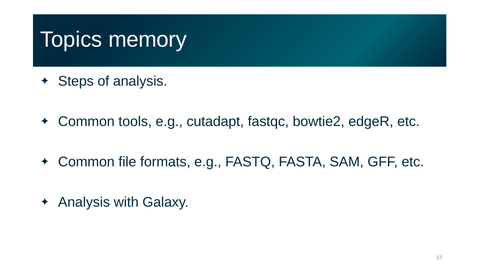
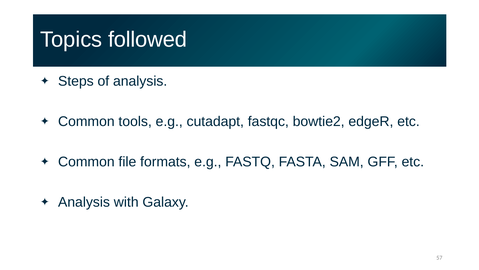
memory: memory -> followed (148, 39)
